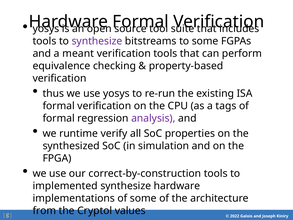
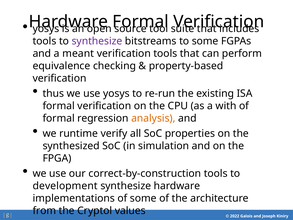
tags: tags -> with (226, 106)
analysis colour: purple -> orange (153, 118)
implemented: implemented -> development (65, 186)
